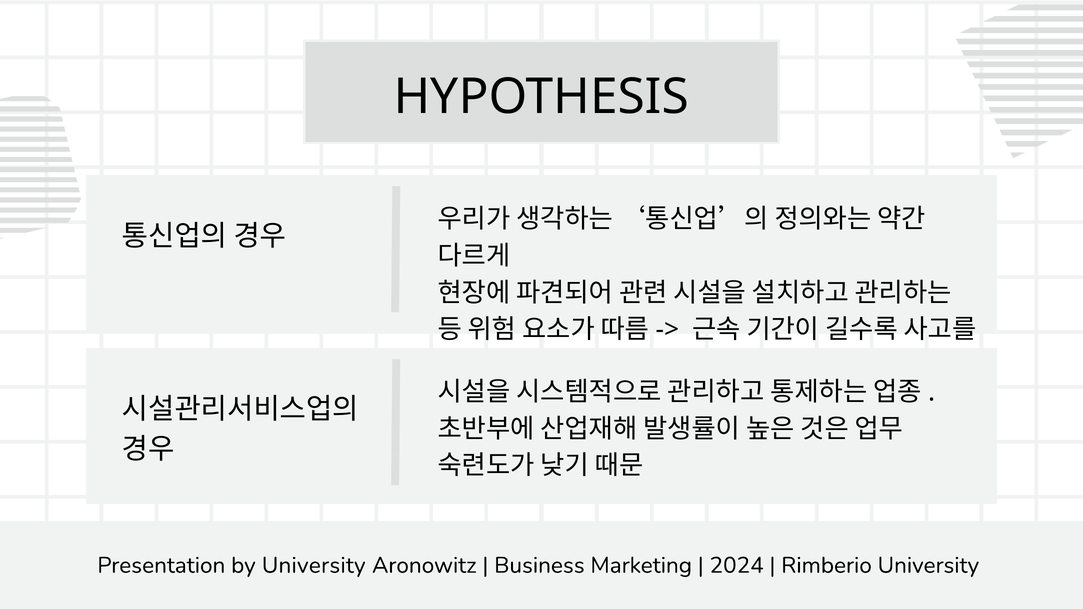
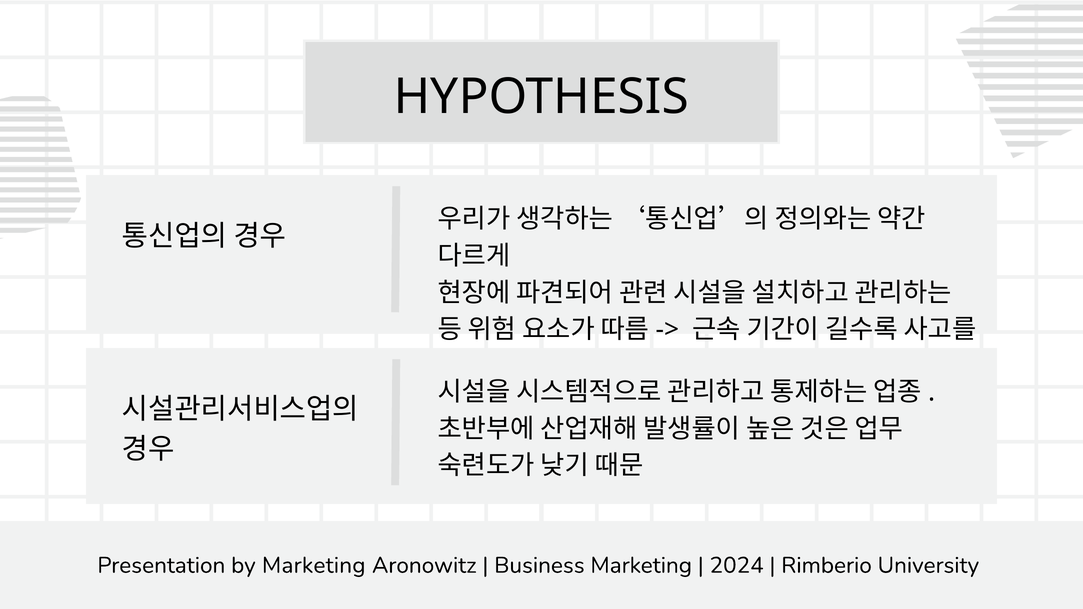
by University: University -> Marketing (314, 565)
